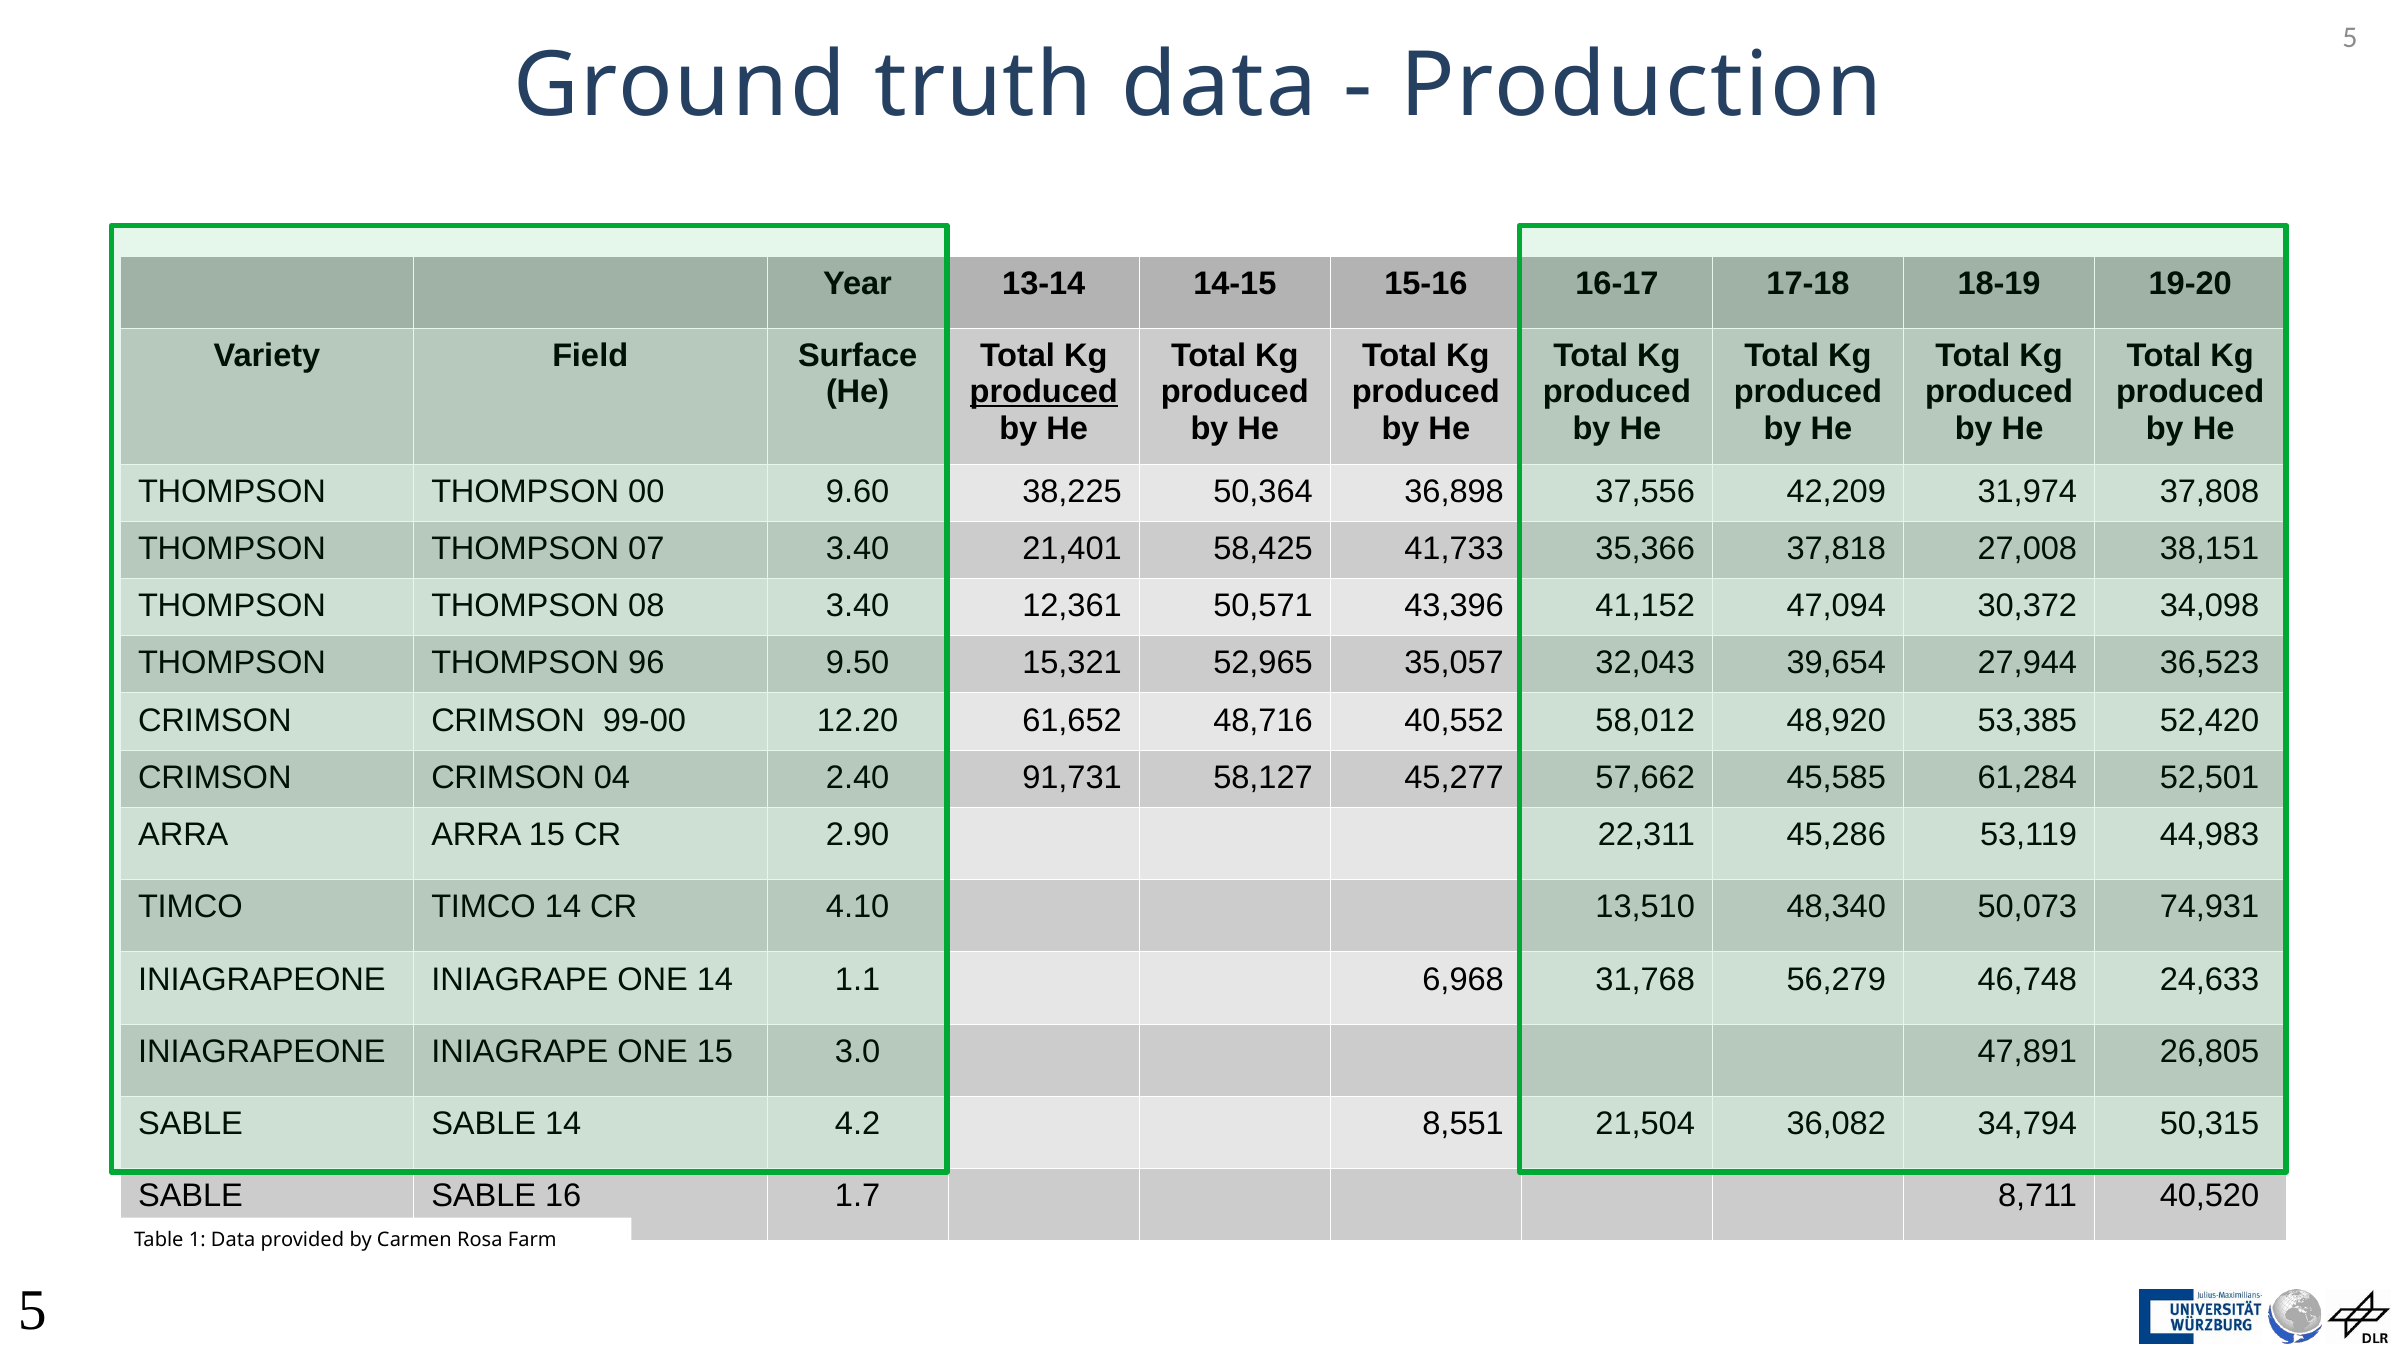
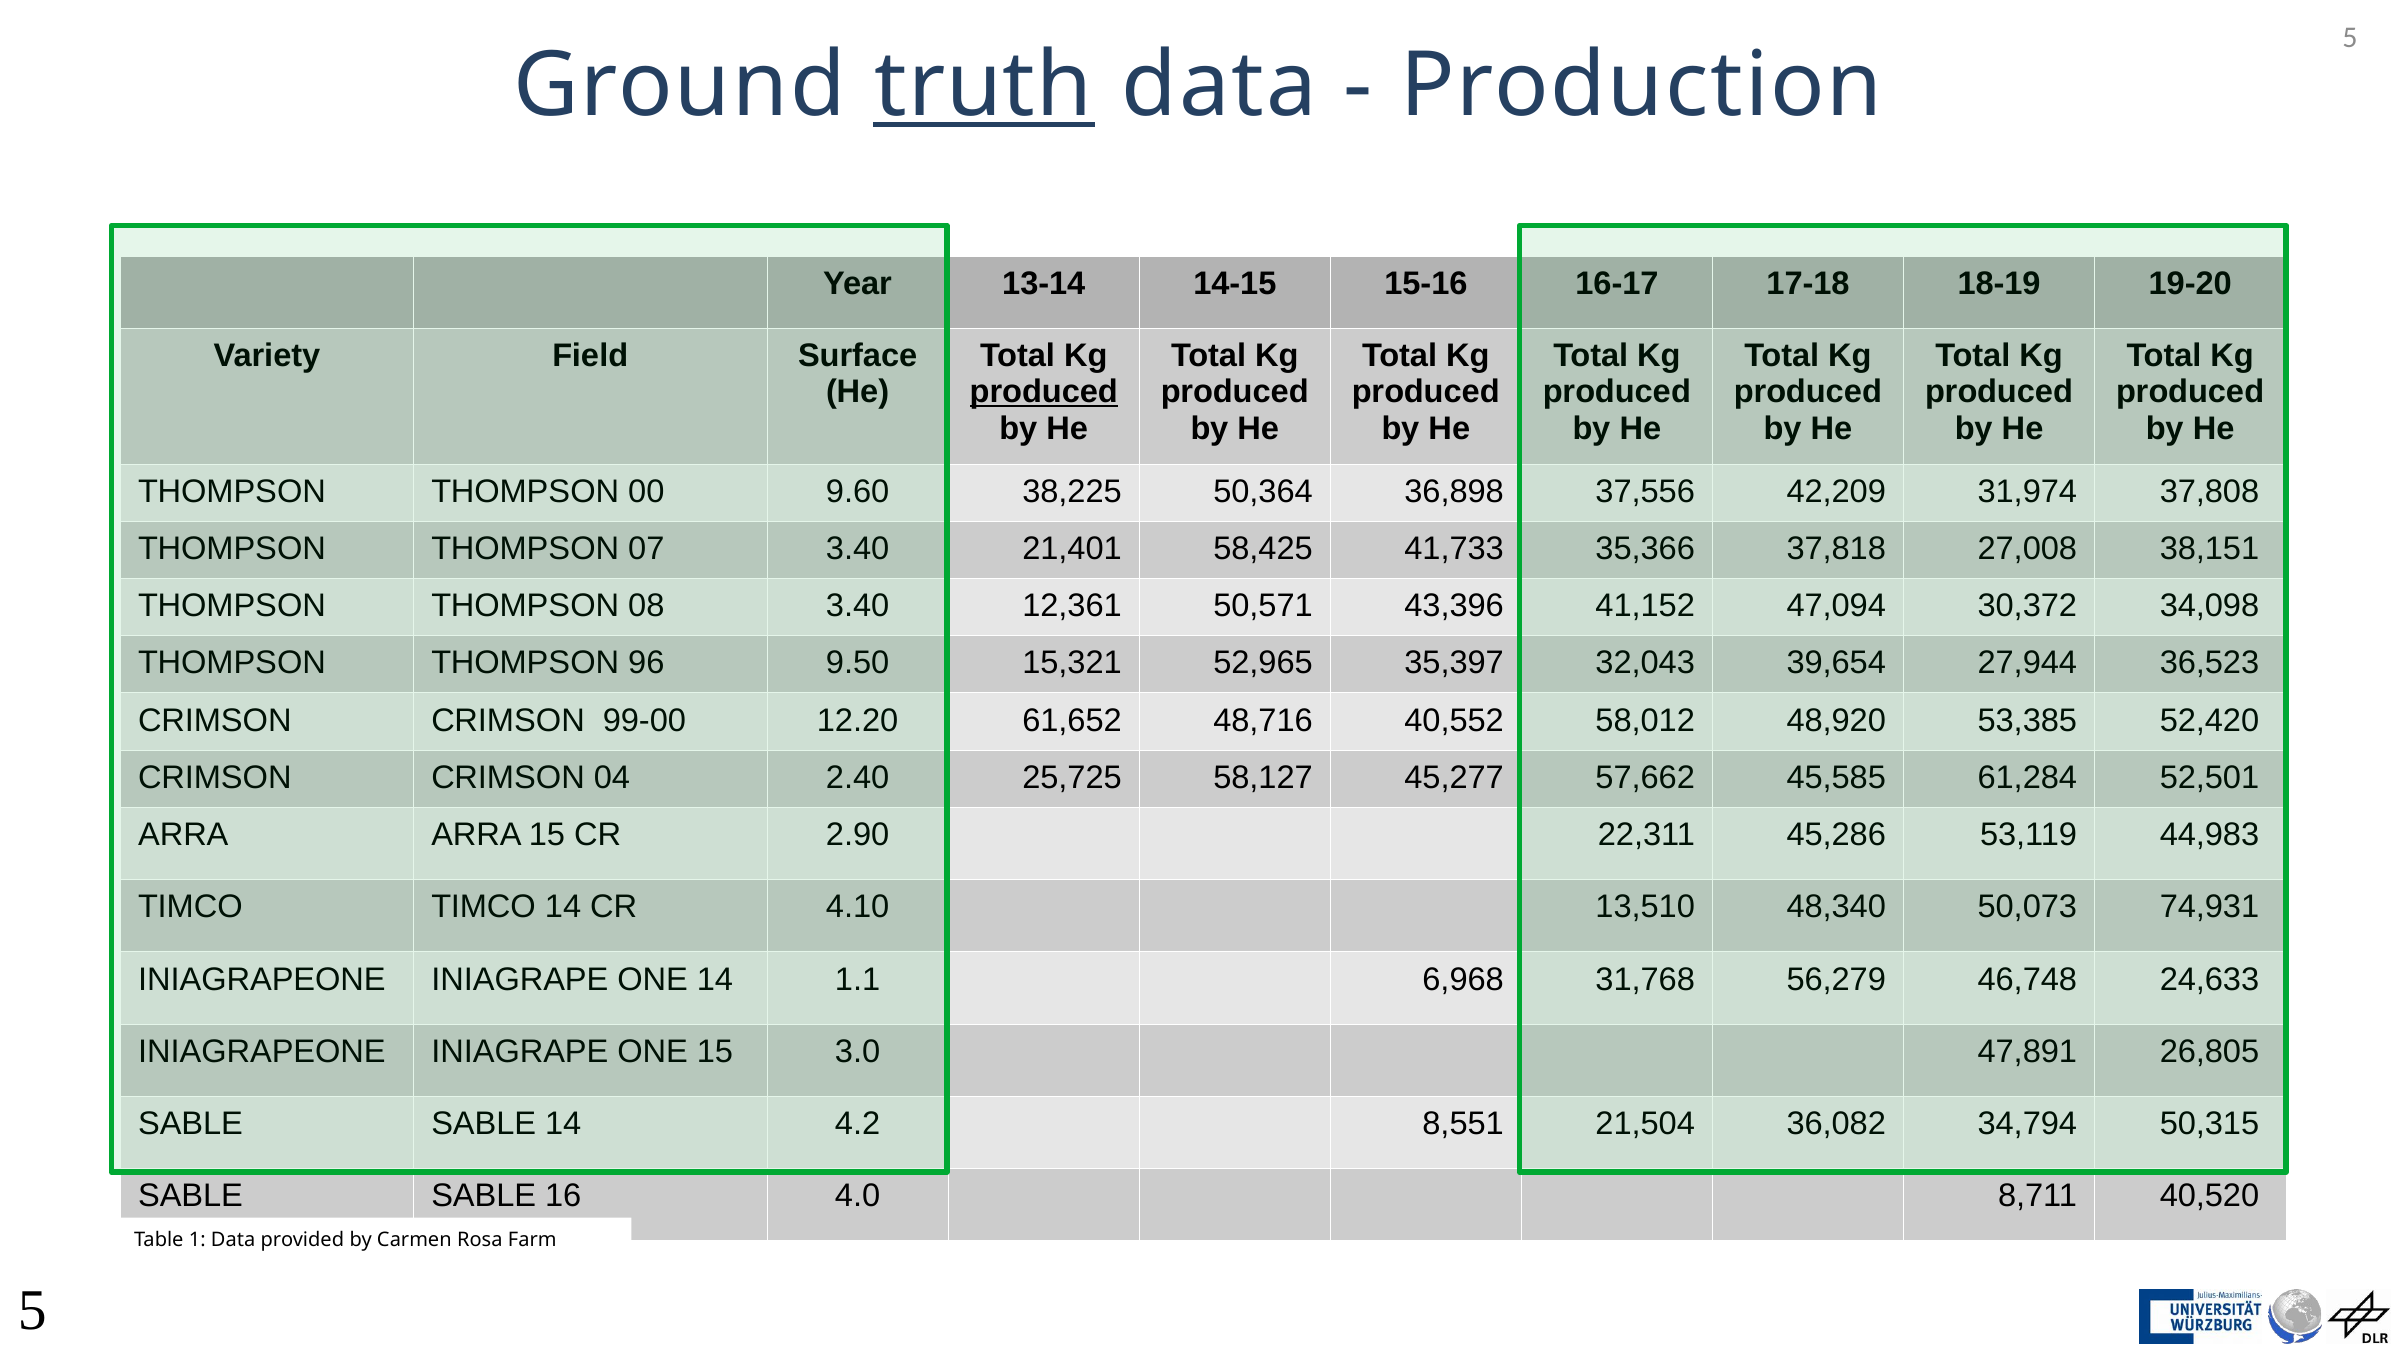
truth underline: none -> present (983, 85)
35,057: 35,057 -> 35,397 (1454, 663)
91,731: 91,731 -> 25,725 (1072, 778)
1.7: 1.7 -> 4.0 (858, 1196)
